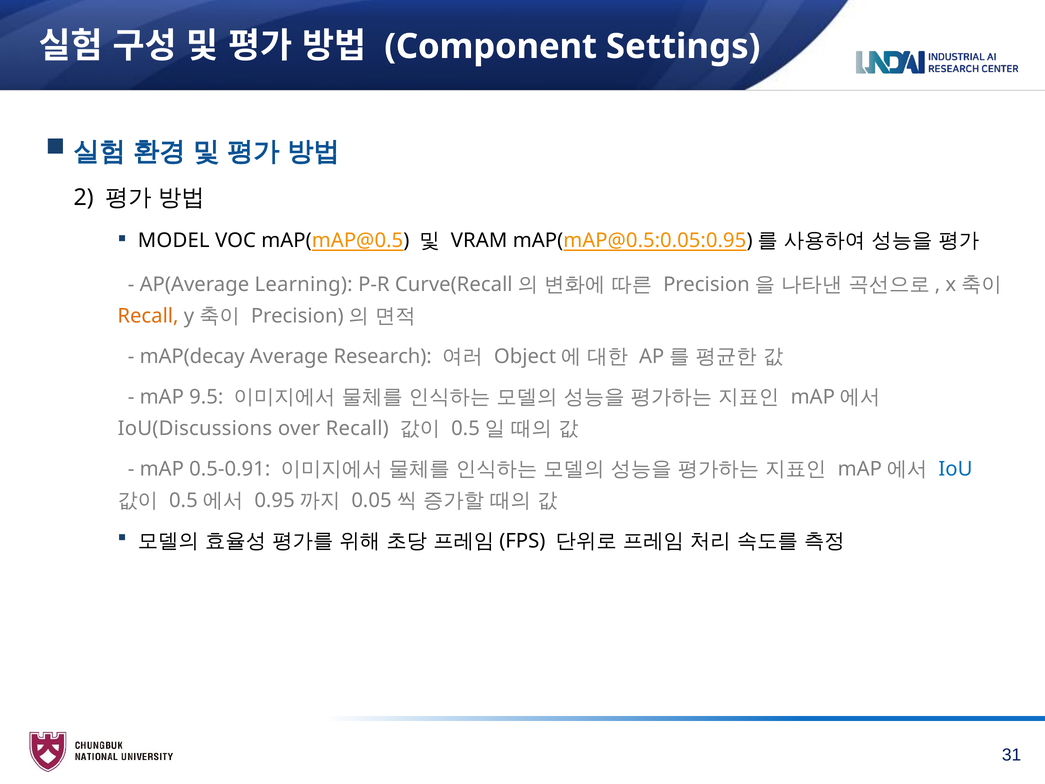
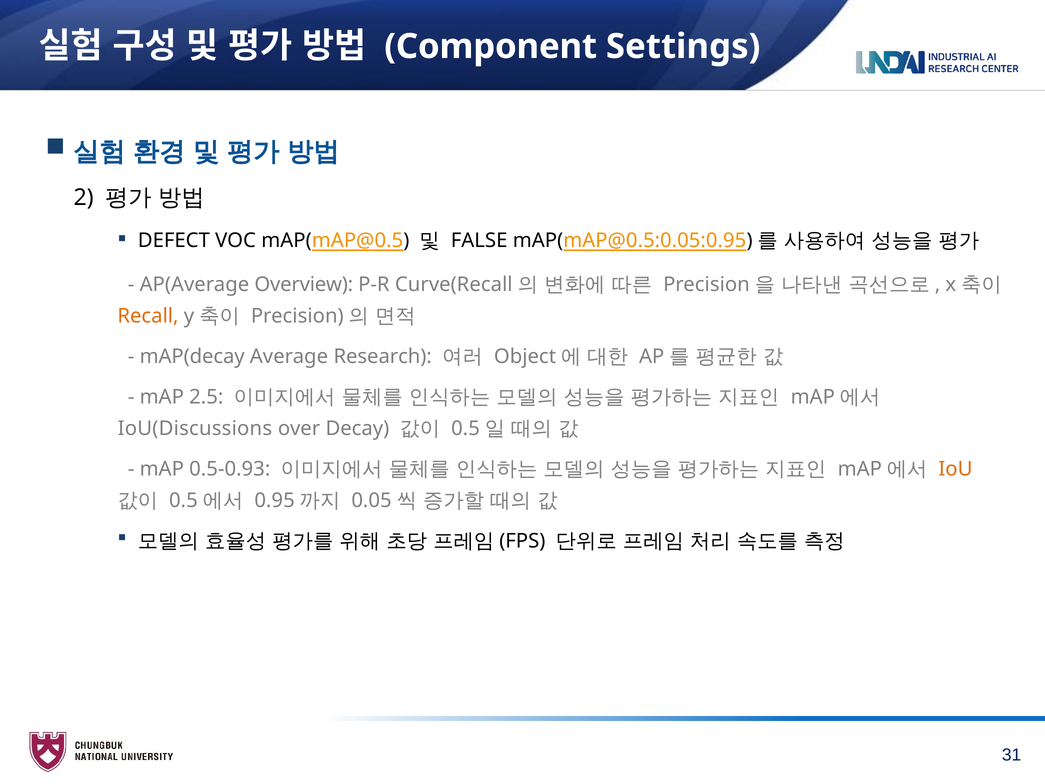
MODEL: MODEL -> DEFECT (174, 241)
VRAM: VRAM -> FALSE (479, 241)
Learning: Learning -> Overview (304, 284)
9.5: 9.5 -> 2.5 (206, 397)
over Recall: Recall -> Decay (357, 429)
0.5-0.91: 0.5-0.91 -> 0.5-0.93 (230, 469)
IoU colour: blue -> orange (955, 469)
